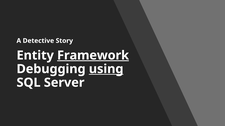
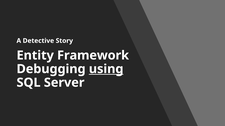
Framework underline: present -> none (93, 56)
